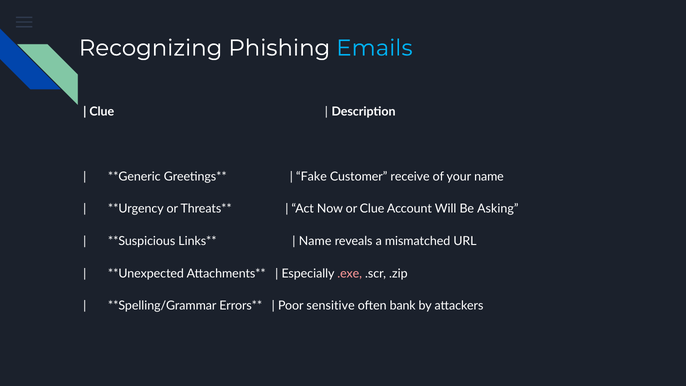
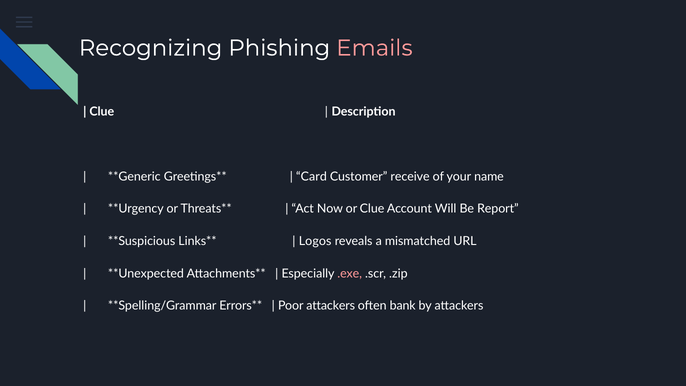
Emails colour: light blue -> pink (374, 48)
Fake: Fake -> Card (311, 176)
Asking: Asking -> Report (498, 209)
Name: Name -> Logos (315, 241)
Poor sensitive: sensitive -> attackers (331, 306)
